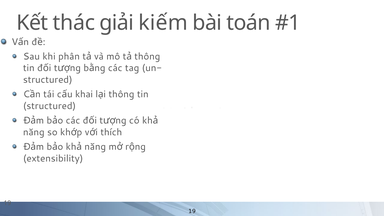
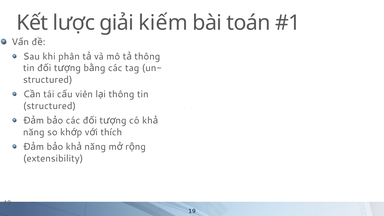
thác: thác -> lược (74, 23)
khai: khai -> viên (84, 94)
